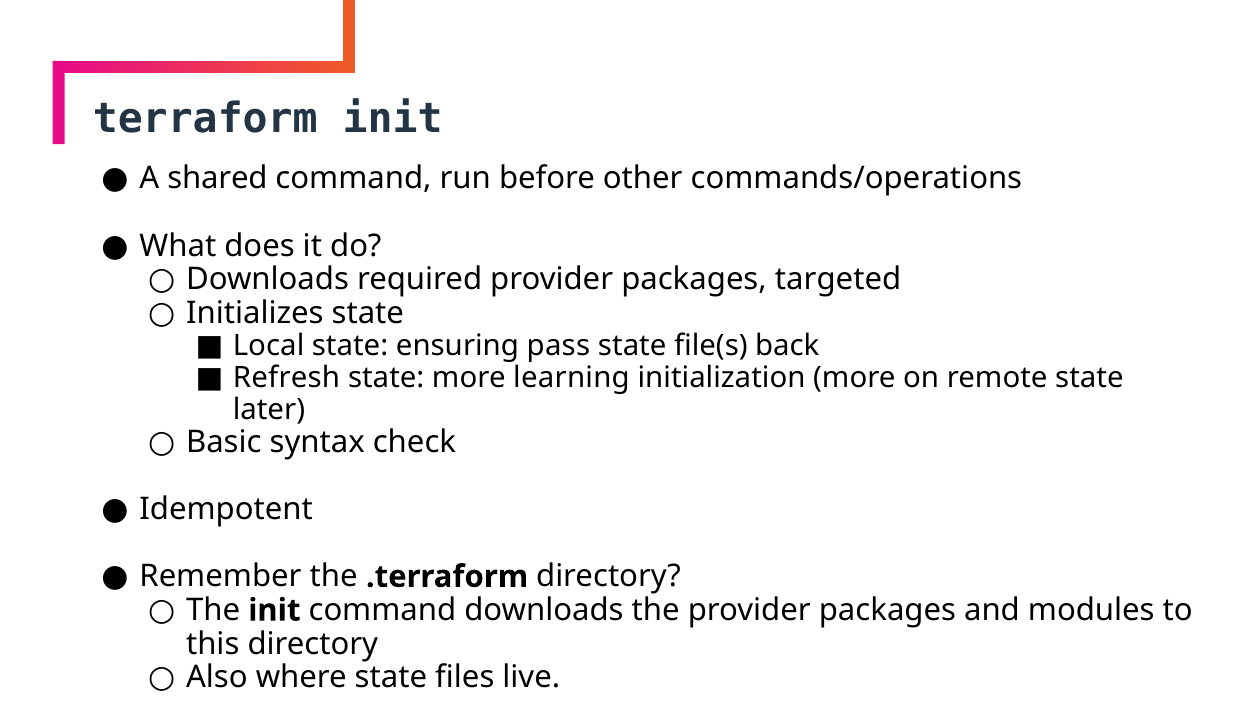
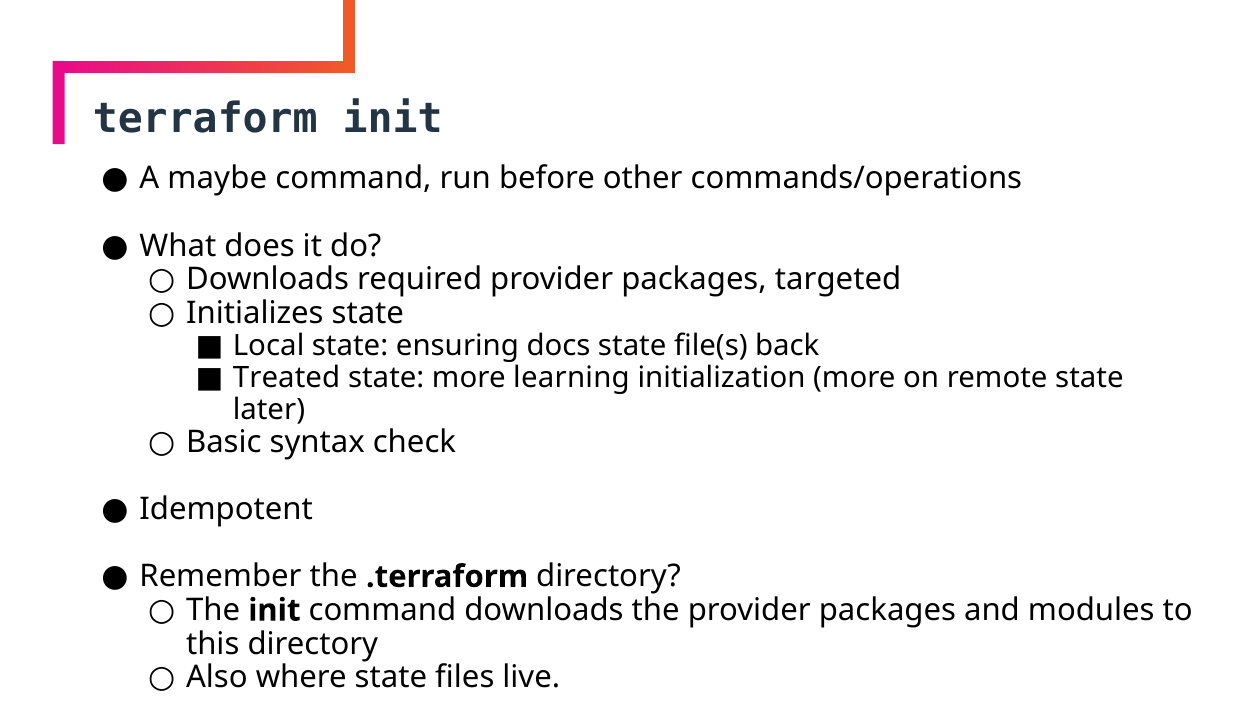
shared: shared -> maybe (217, 178)
pass: pass -> docs (559, 345)
Refresh: Refresh -> Treated (287, 377)
